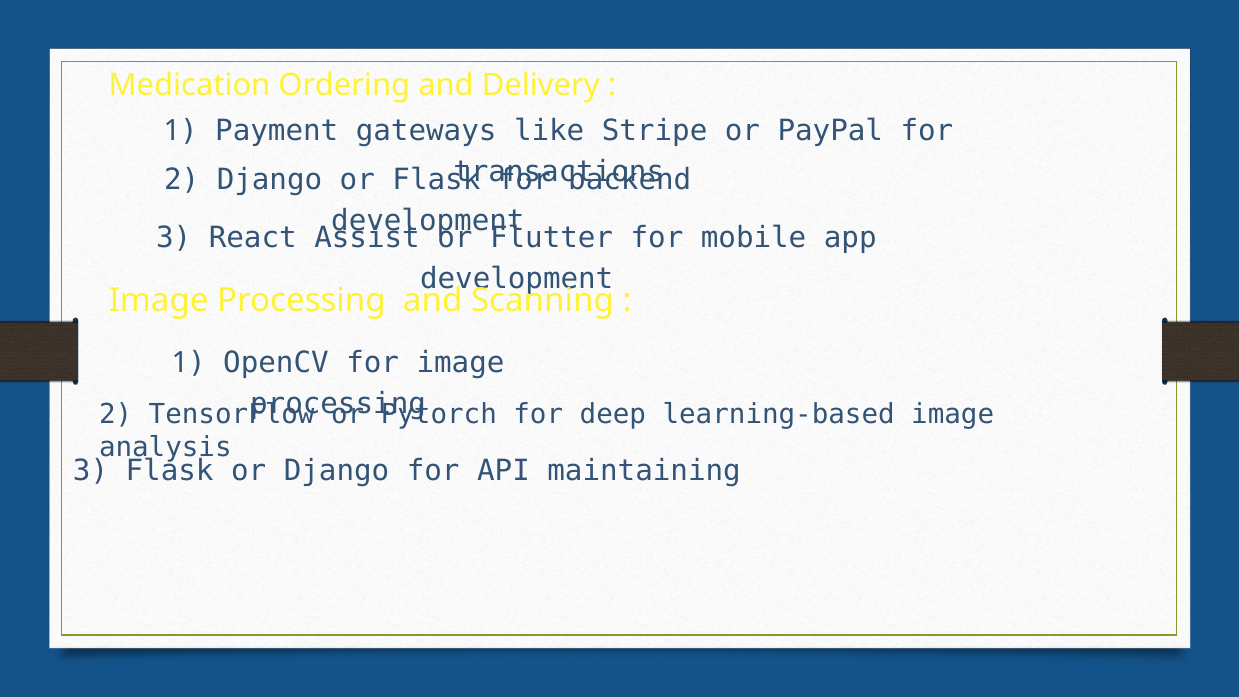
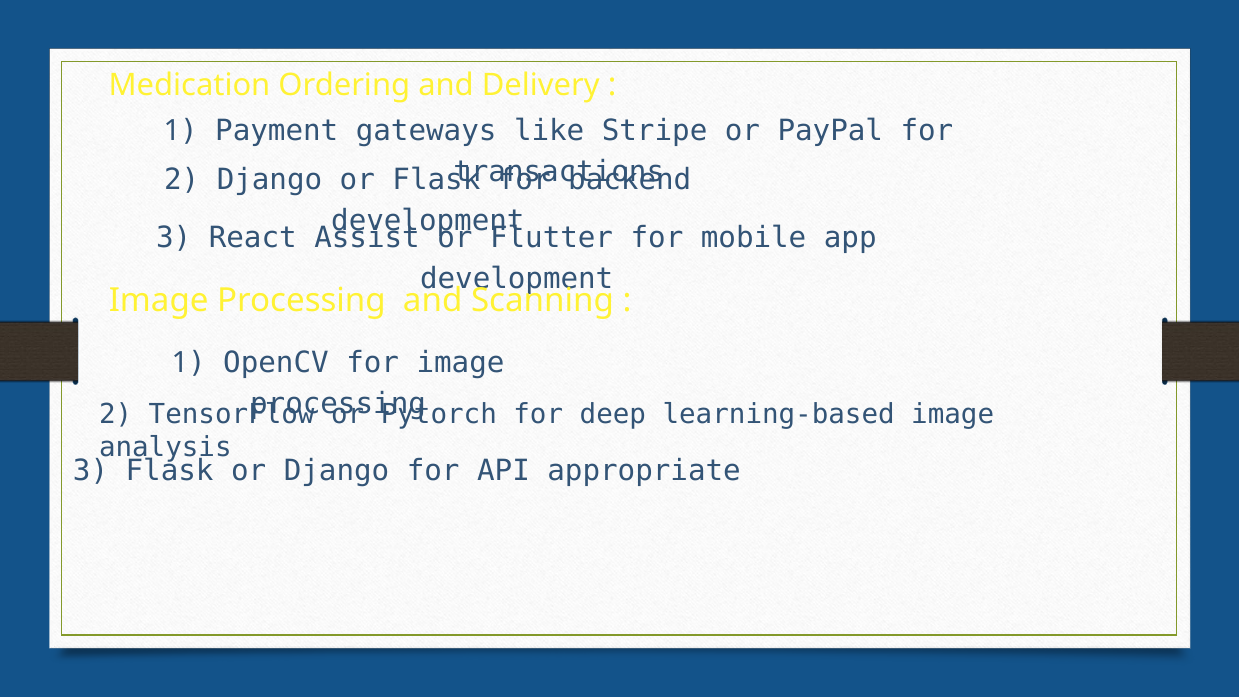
maintaining: maintaining -> appropriate (644, 471)
